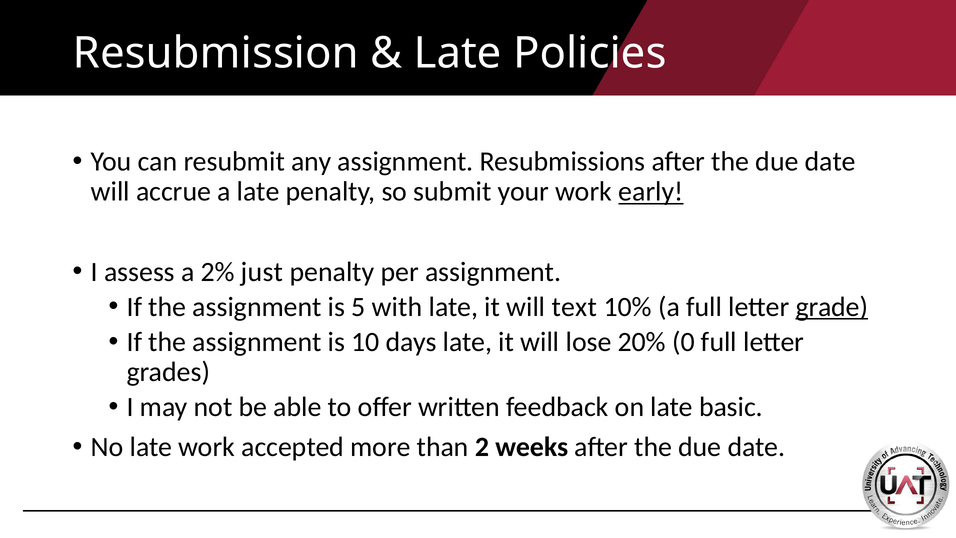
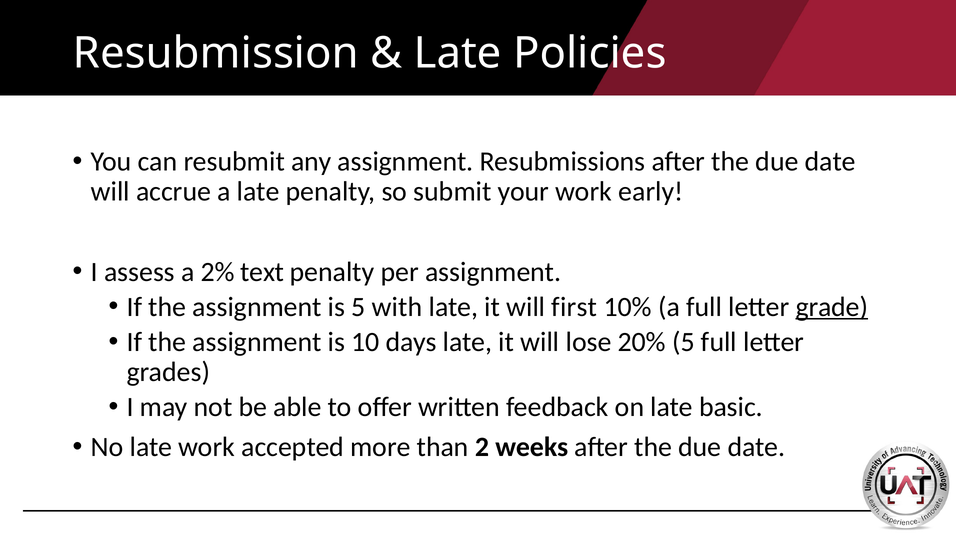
early underline: present -> none (651, 192)
just: just -> text (262, 272)
text: text -> first (574, 307)
20% 0: 0 -> 5 (683, 342)
